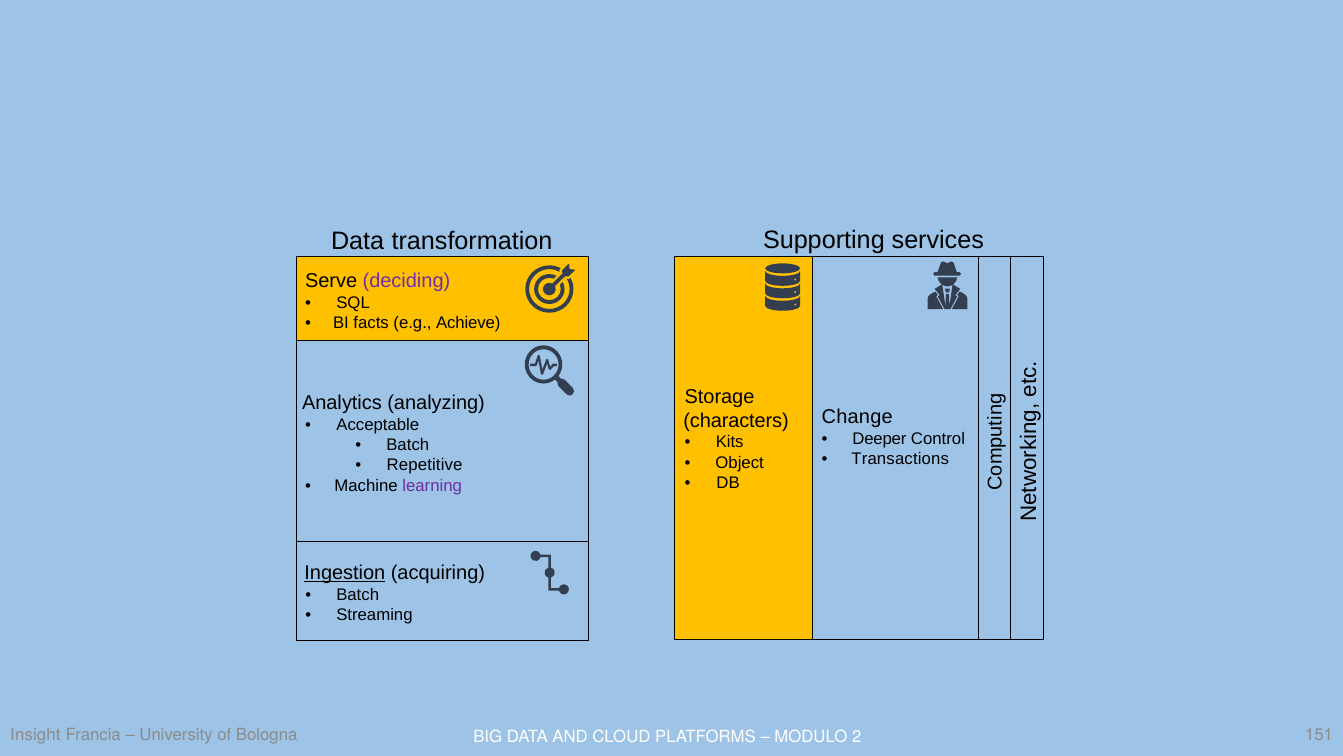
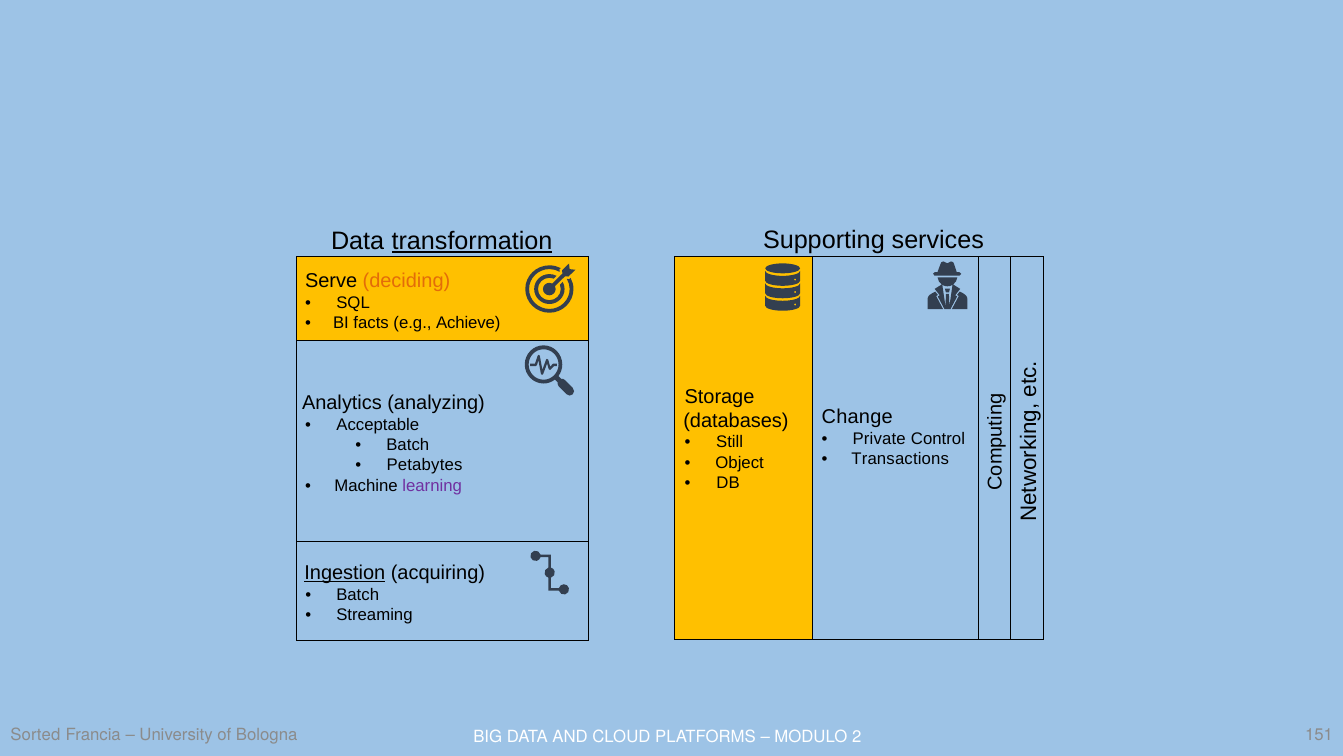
transformation underline: none -> present (472, 241)
deciding colour: purple -> orange (406, 281)
characters: characters -> databases (736, 420)
Deeper: Deeper -> Private (879, 439)
Kits: Kits -> Still (730, 441)
Repetitive: Repetitive -> Petabytes (425, 464)
Insight: Insight -> Sorted (35, 735)
